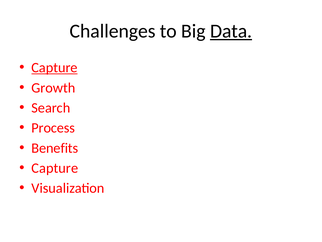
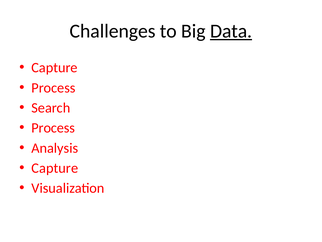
Capture underline: present -> none (54, 68)
Growth: Growth -> Process (53, 88)
Benefits: Benefits -> Analysis (55, 148)
